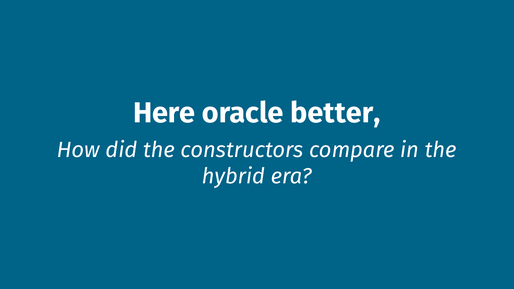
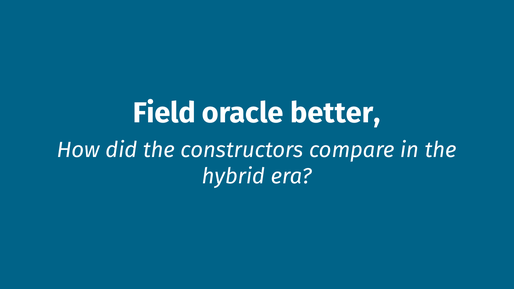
Here: Here -> Field (164, 113)
